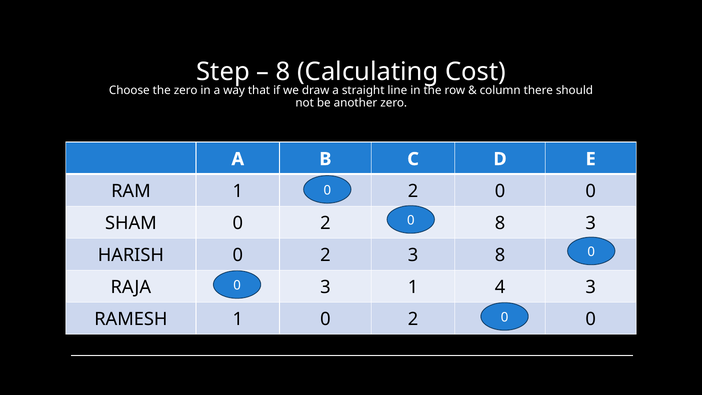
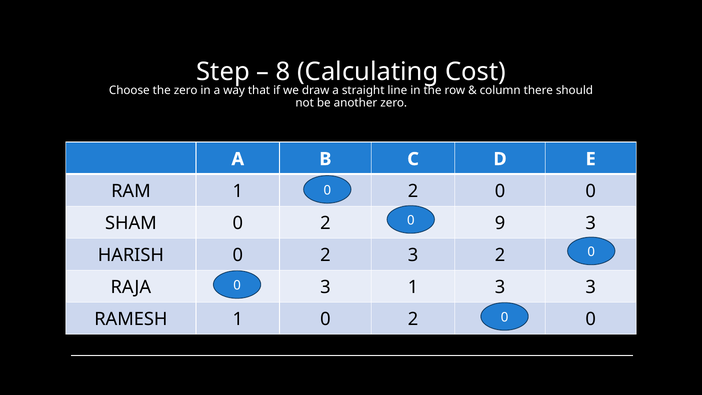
8: 8 -> 9 (500, 223)
3 8: 8 -> 2 (500, 255)
1 4: 4 -> 3 (500, 287)
